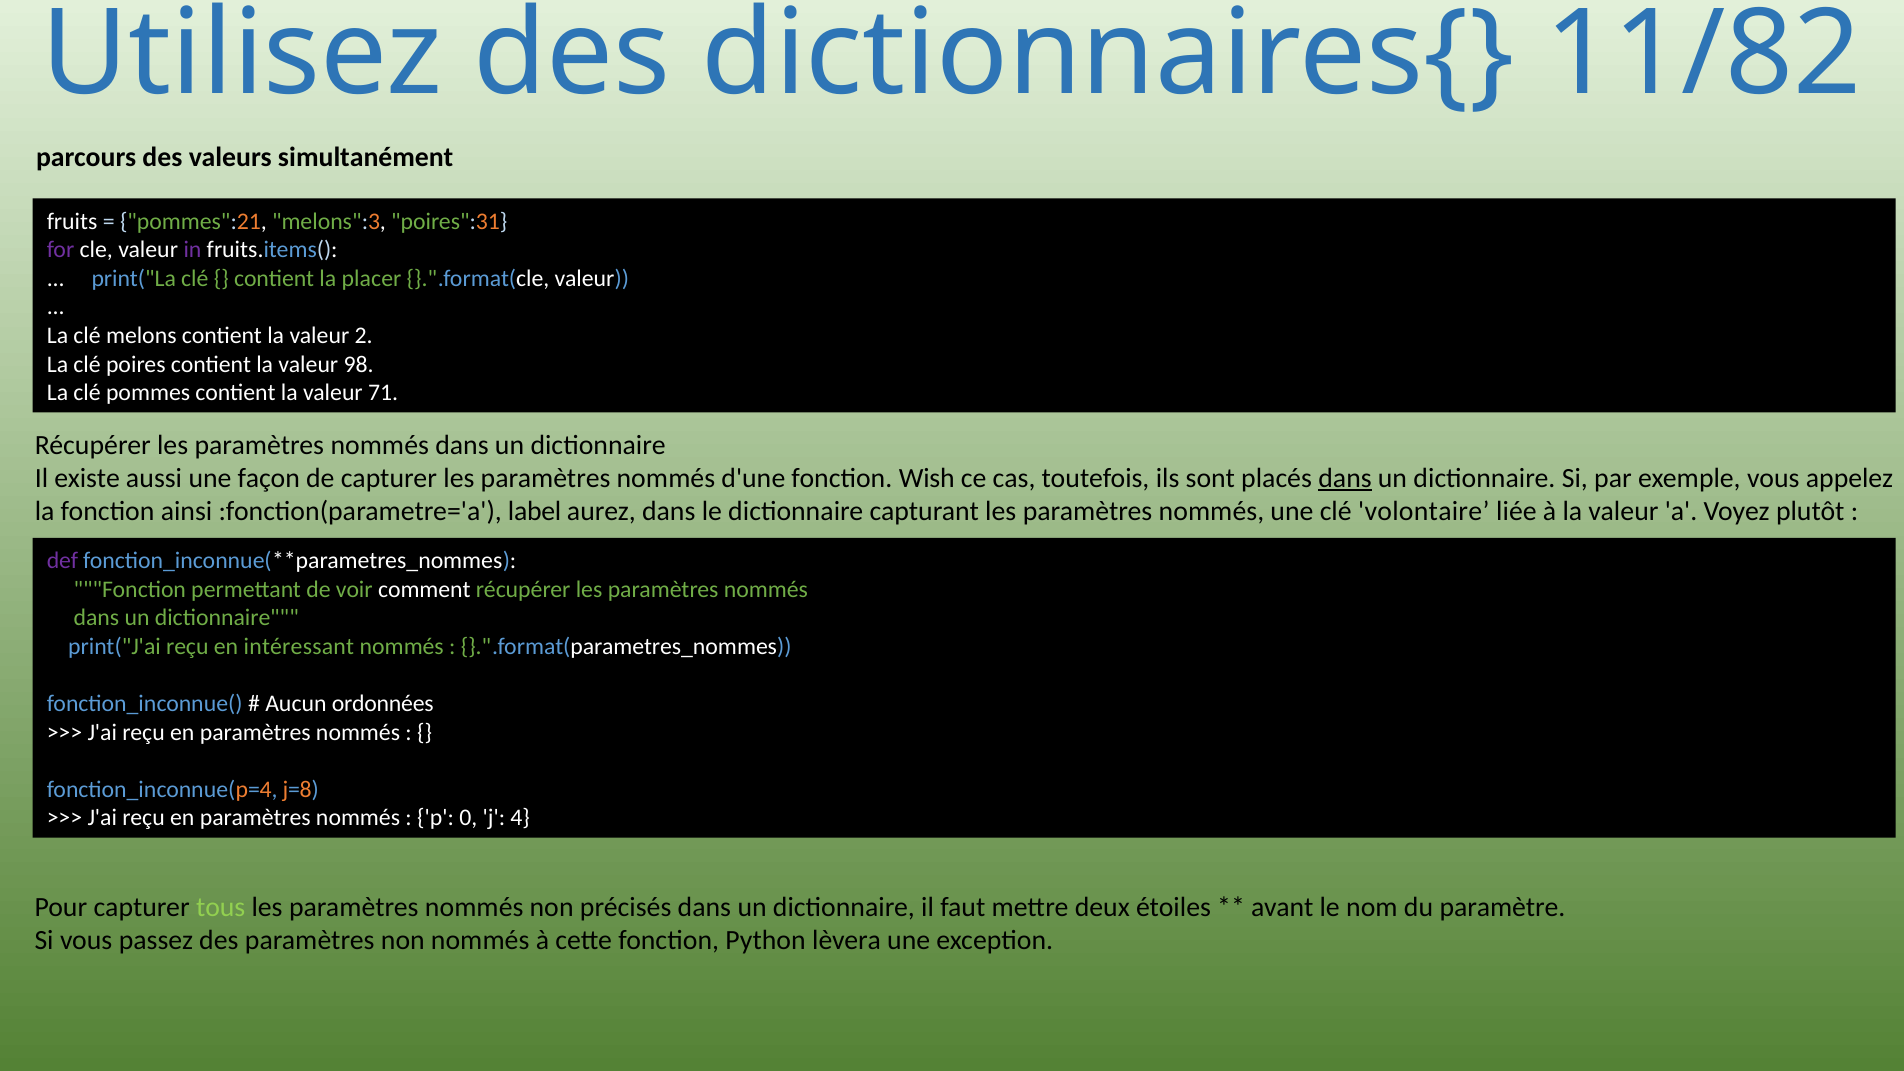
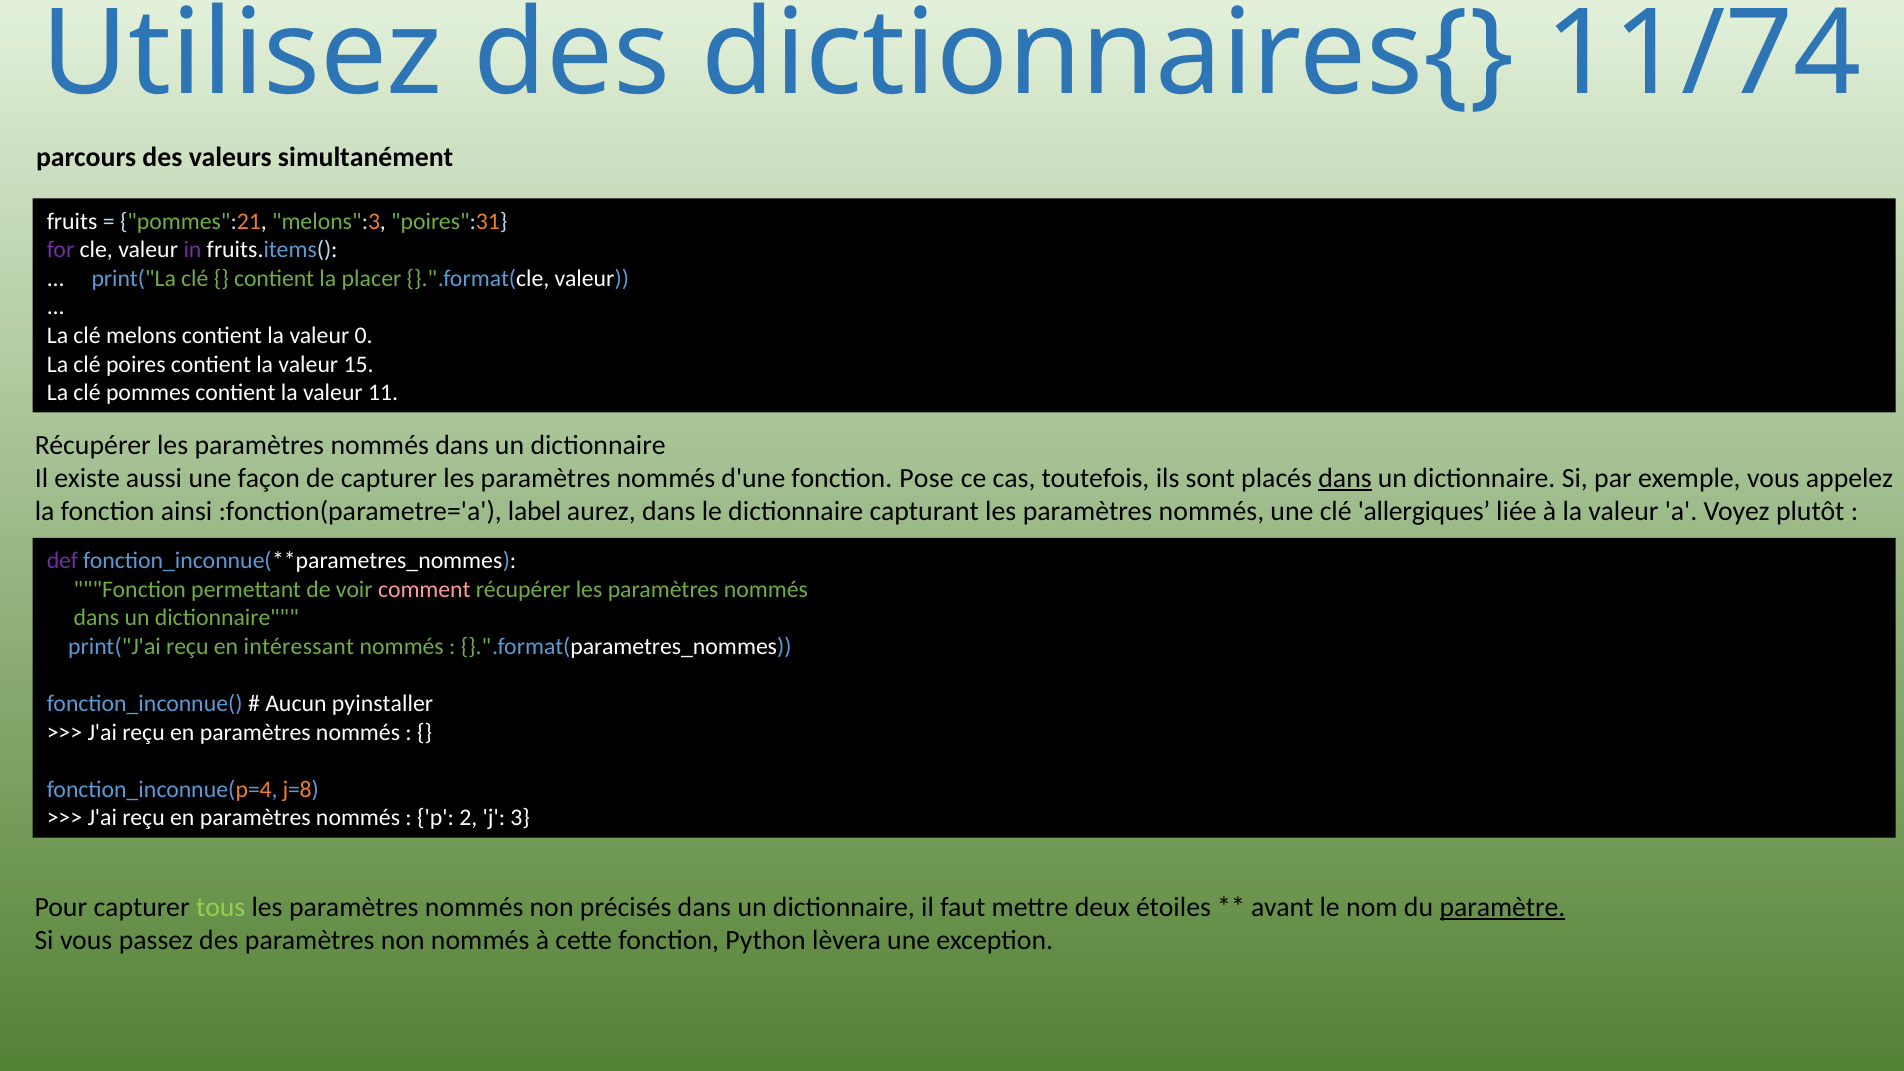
11/82: 11/82 -> 11/74 (1703, 55)
2: 2 -> 0 (364, 336)
98: 98 -> 15 (359, 364)
71: 71 -> 11 (383, 393)
Wish: Wish -> Pose (927, 478)
volontaire: volontaire -> allergiques (1424, 512)
comment colour: white -> pink (424, 589)
ordonnées: ordonnées -> pyinstaller (383, 704)
0: 0 -> 2 (468, 818)
4: 4 -> 3 (520, 818)
paramètre underline: none -> present (1502, 907)
